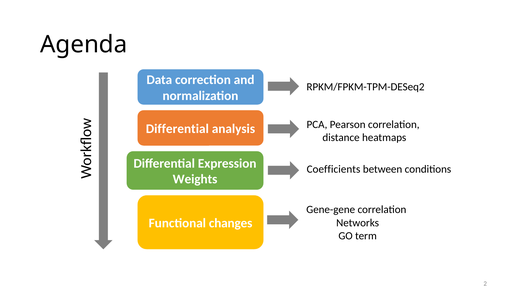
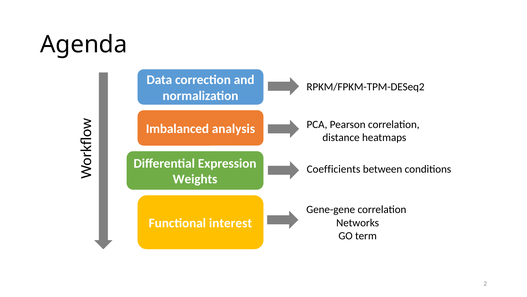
Differential: Differential -> Imbalanced (177, 129)
changes: changes -> interest (231, 223)
